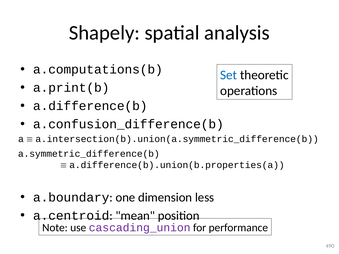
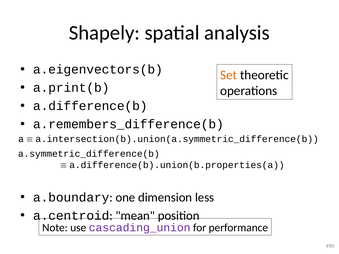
a.computations(b: a.computations(b -> a.eigenvectors(b (98, 70)
Set colour: blue -> orange (229, 75)
a.confusion_difference(b: a.confusion_difference(b -> a.remembers_difference(b (128, 124)
